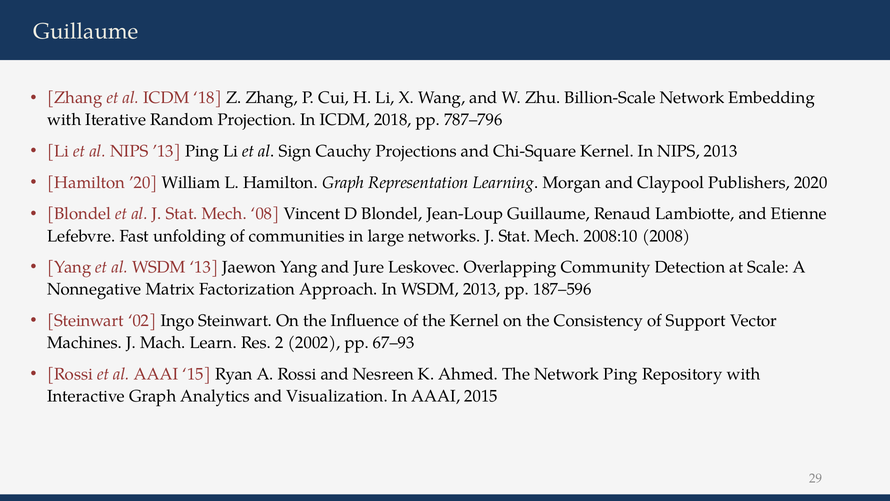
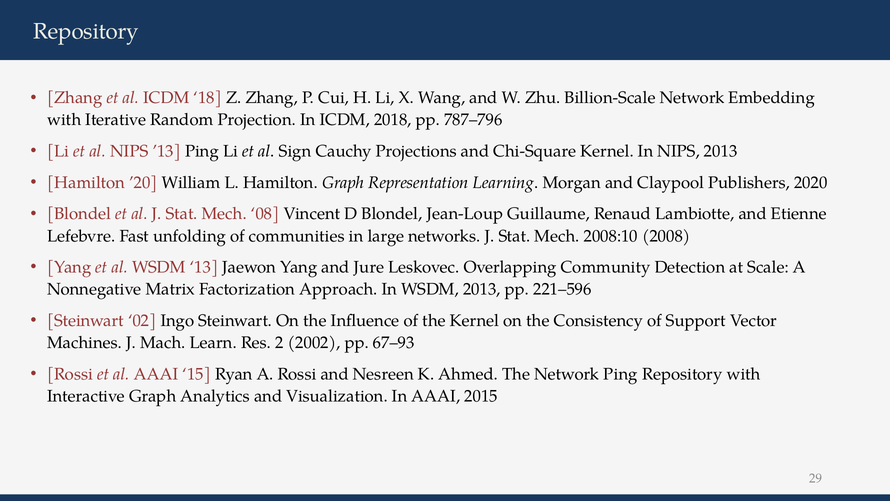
Guillaume: Guillaume -> Repository (86, 32)
187–596: 187–596 -> 221–596 (562, 289)
